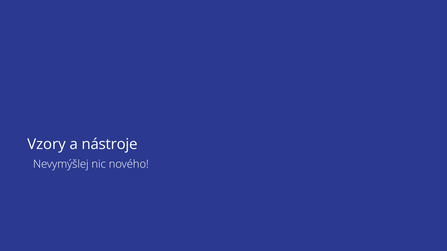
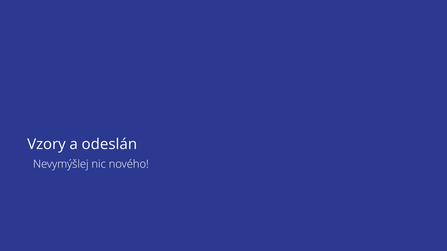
nástroje: nástroje -> odeslán (109, 145)
